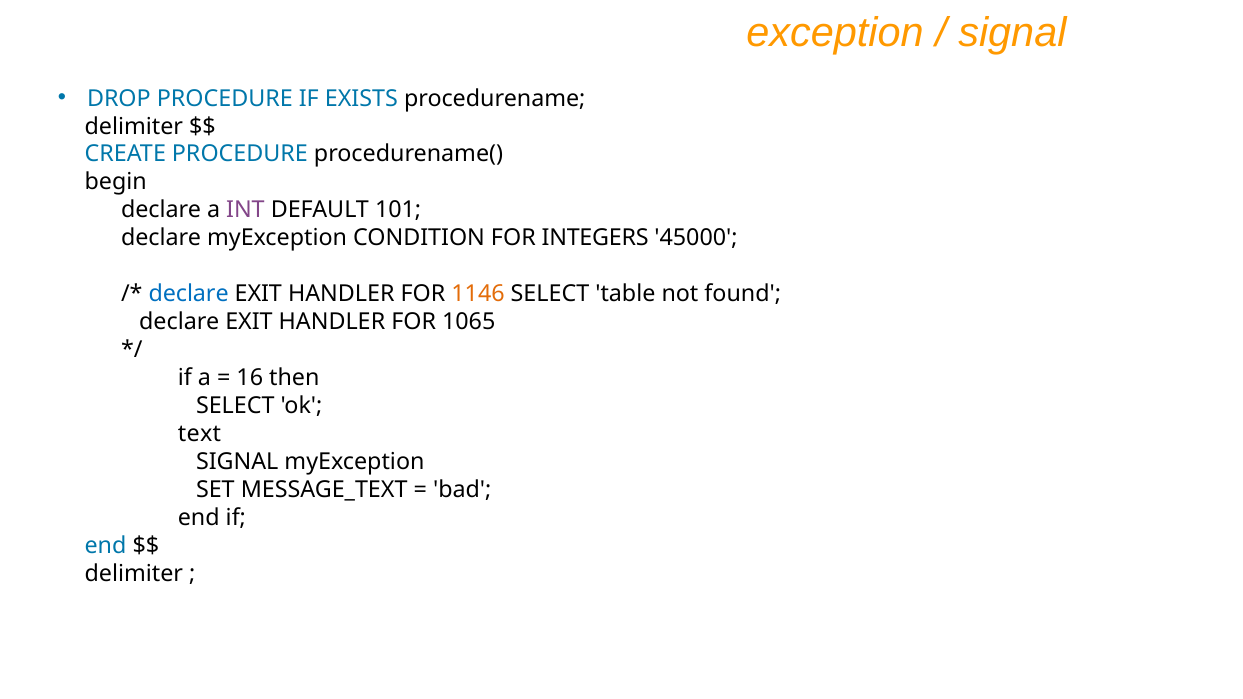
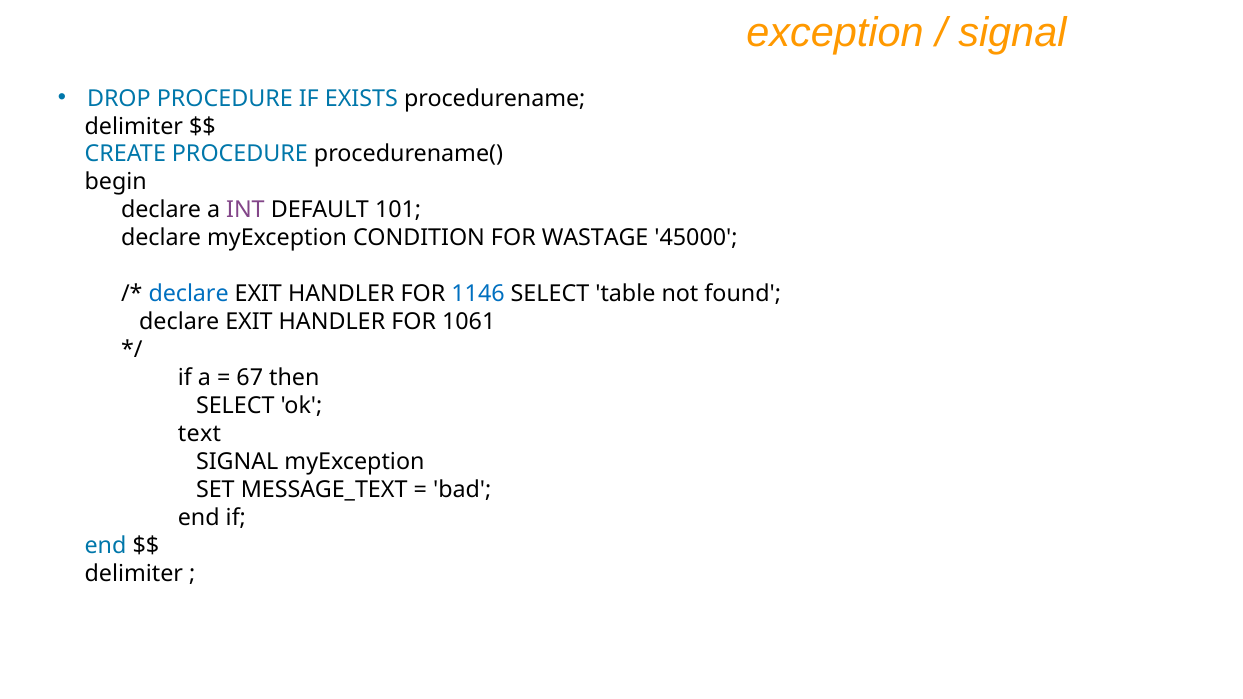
INTEGERS: INTEGERS -> WASTAGE (595, 238)
1146 colour: orange -> blue (478, 294)
1065: 1065 -> 1061 (469, 322)
16: 16 -> 67 (250, 378)
